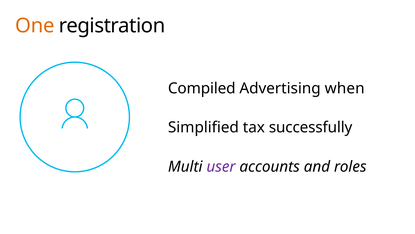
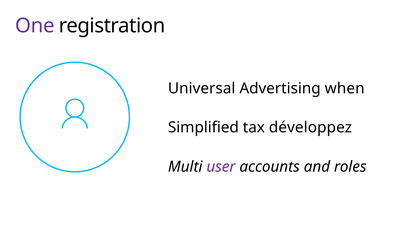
One colour: orange -> purple (35, 26)
Compiled: Compiled -> Universal (202, 88)
successfully: successfully -> développez (310, 127)
